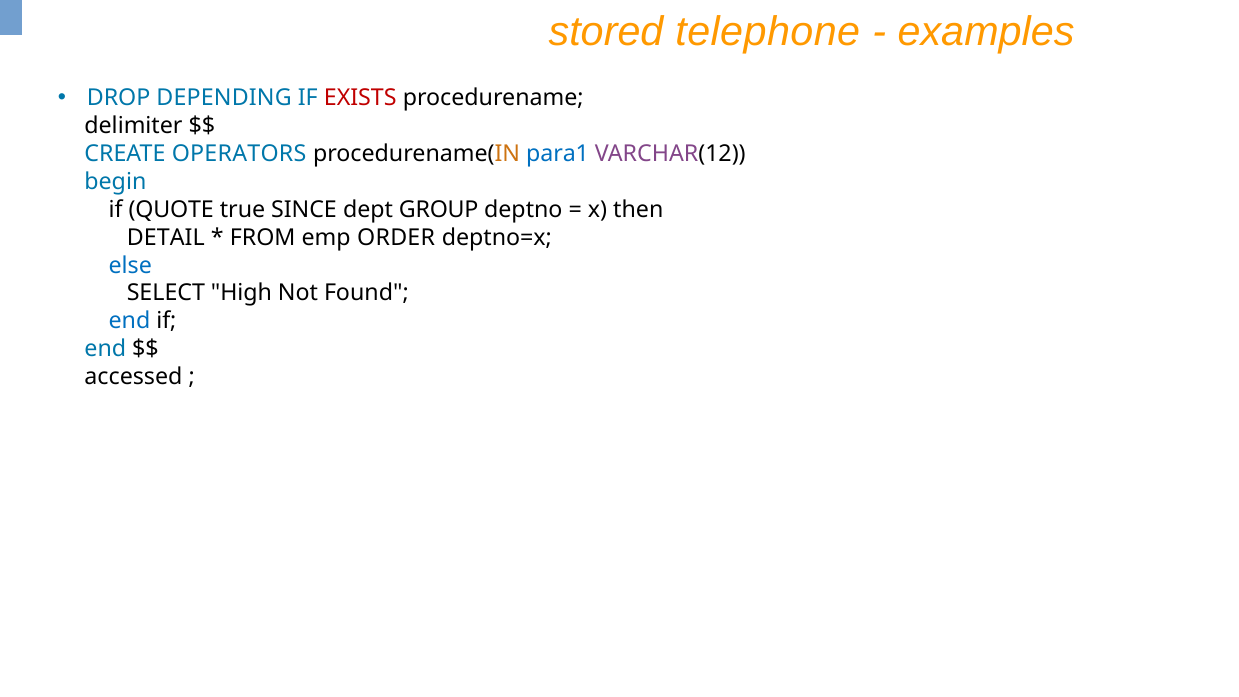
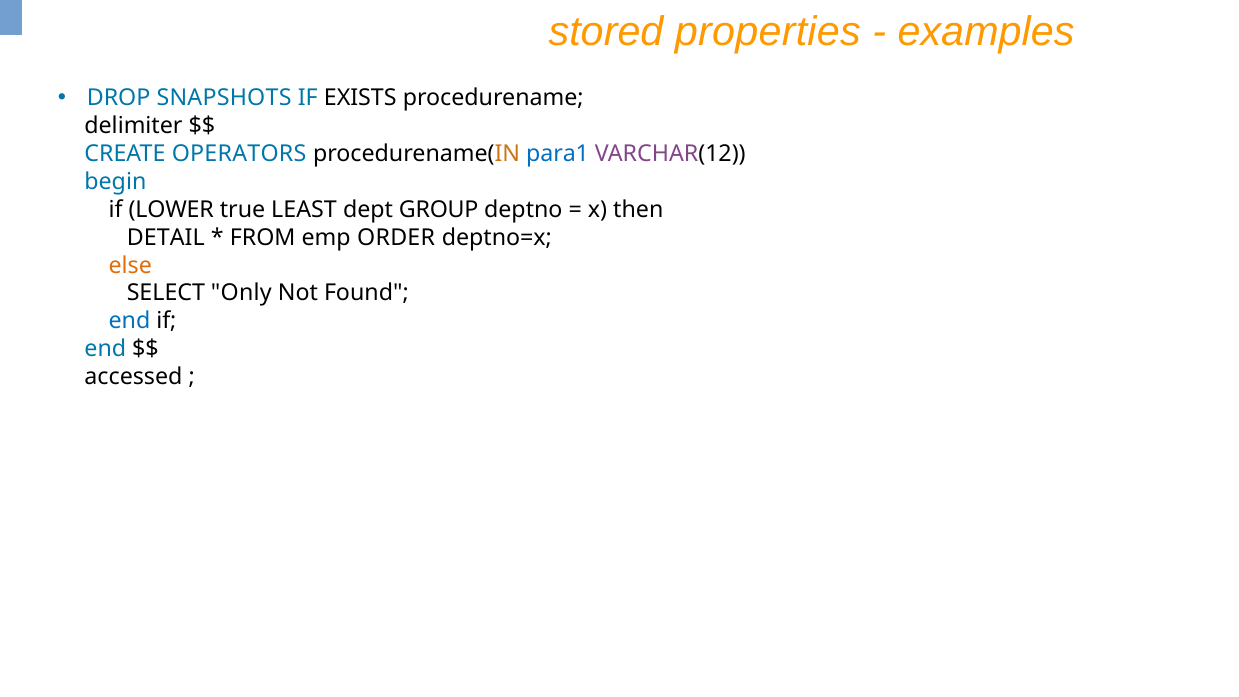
telephone: telephone -> properties (768, 32)
DEPENDING: DEPENDING -> SNAPSHOTS (224, 98)
EXISTS colour: red -> black (360, 98)
QUOTE: QUOTE -> LOWER (171, 210)
SINCE: SINCE -> LEAST (304, 210)
else colour: blue -> orange (130, 265)
High: High -> Only (241, 293)
